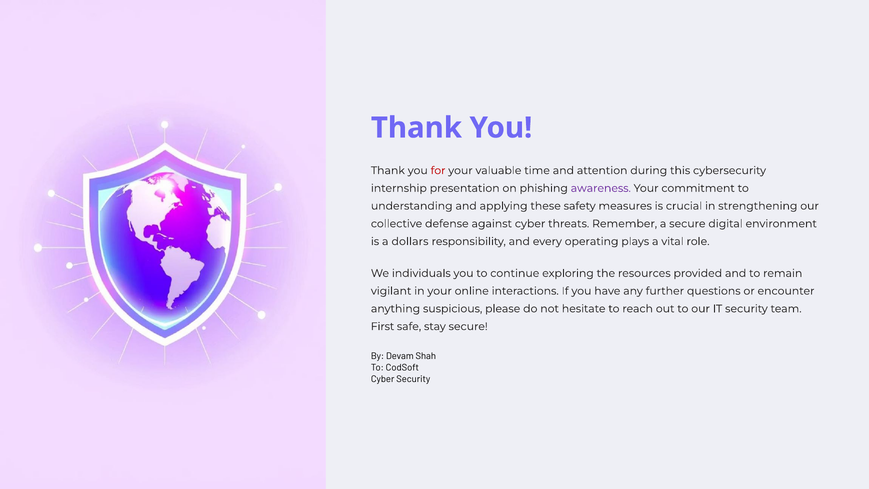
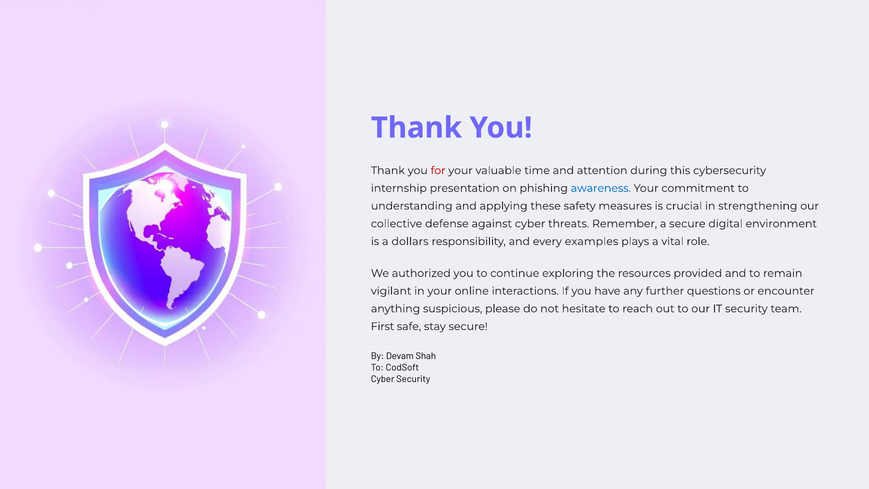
awareness colour: purple -> blue (601, 188)
operating: operating -> examples (592, 241)
individuals: individuals -> authorized (421, 273)
